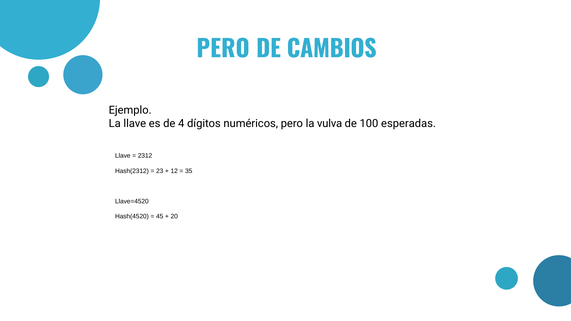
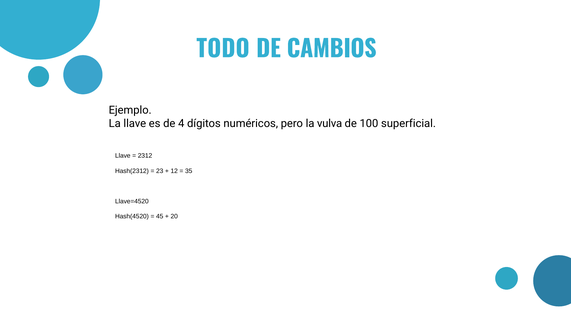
PERO: PERO -> TODO (223, 49)
esperadas: esperadas -> superficial (408, 124)
